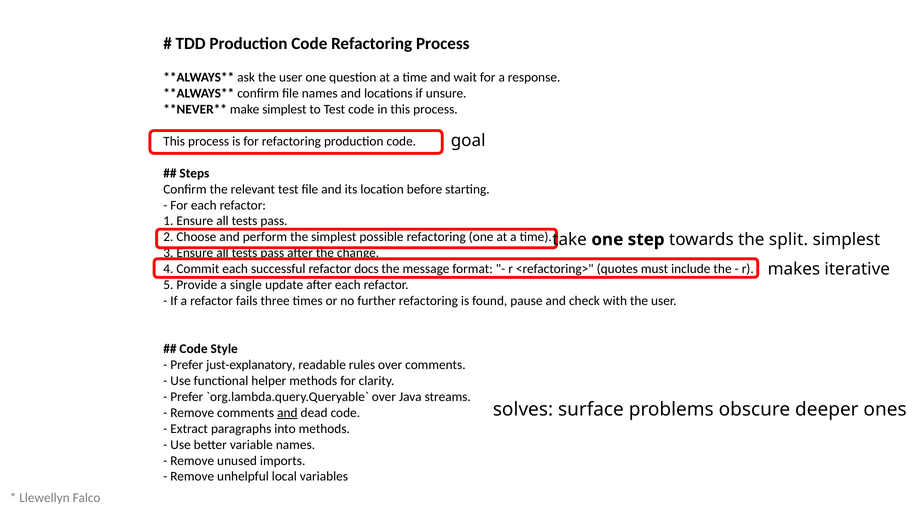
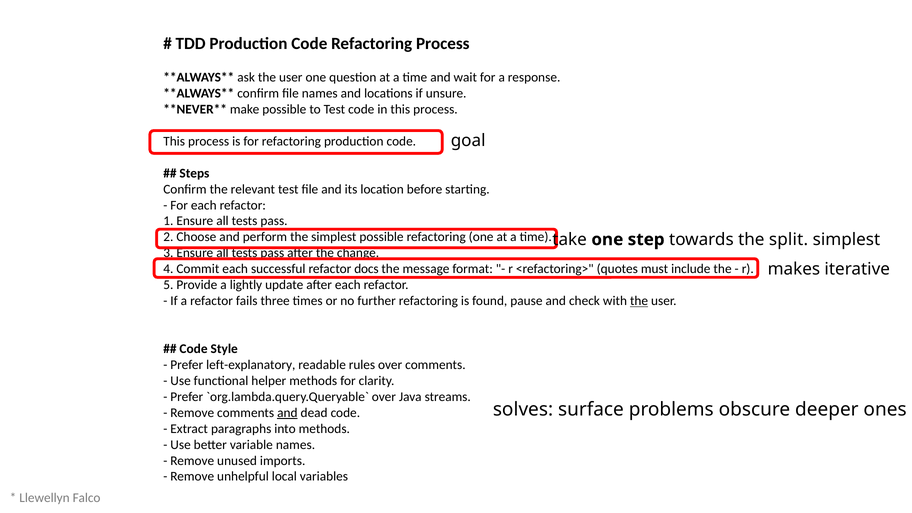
make simplest: simplest -> possible (284, 109)
single: single -> lightly (246, 285)
the underline: none -> present (639, 301)
just-explanatory: just-explanatory -> left-explanatory (251, 365)
